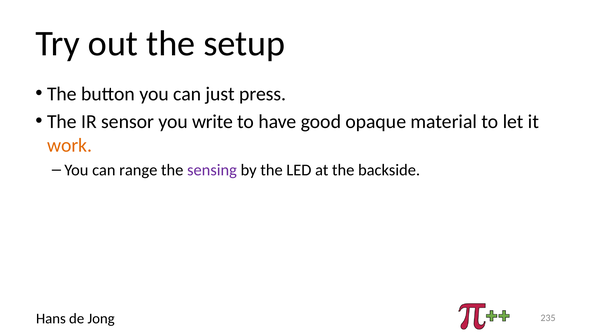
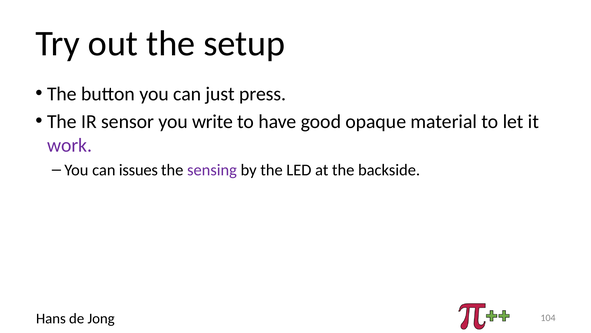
work colour: orange -> purple (70, 145)
range: range -> issues (138, 170)
235: 235 -> 104 (548, 318)
